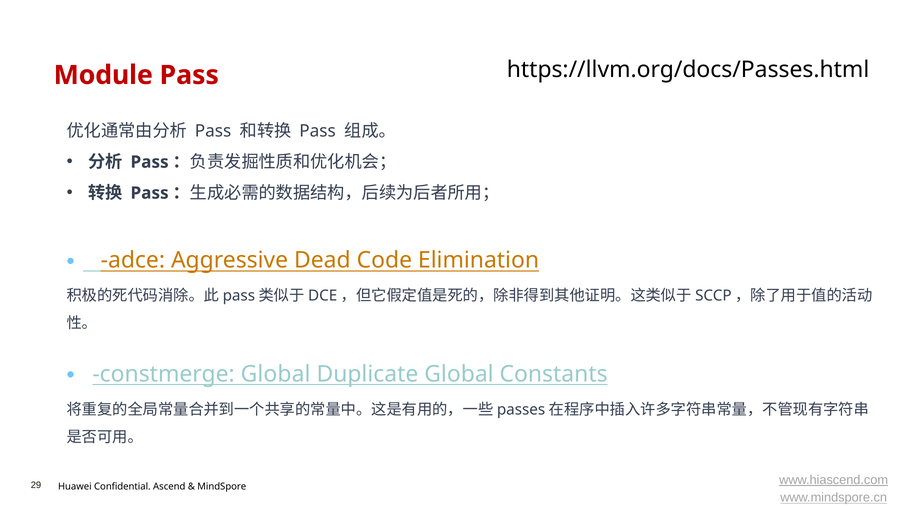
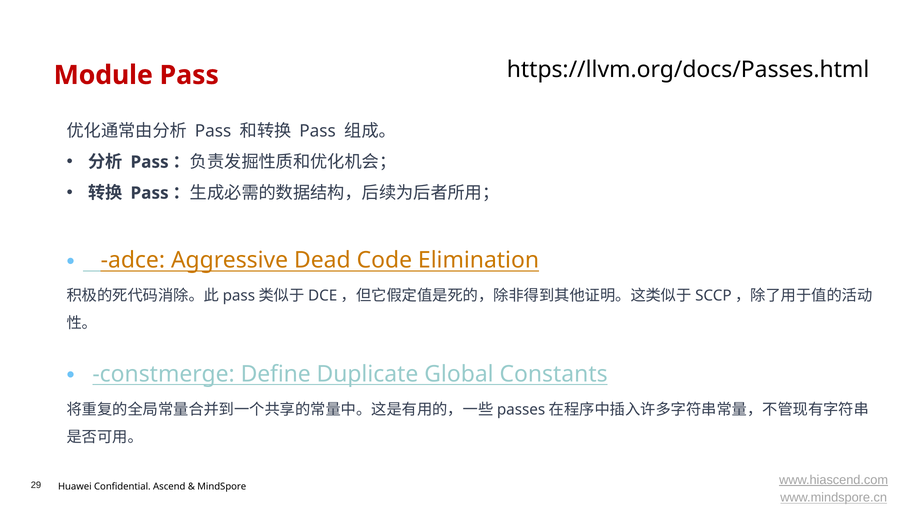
constmerge Global: Global -> Define (276, 374)
